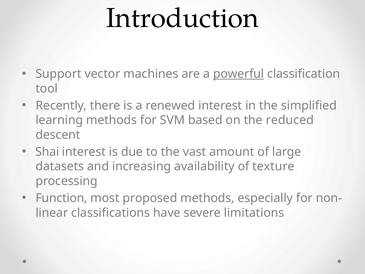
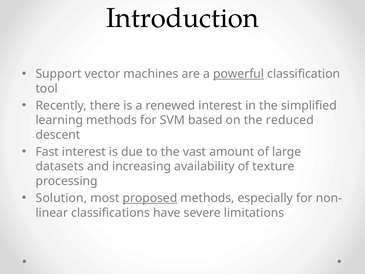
Shai: Shai -> Fast (47, 152)
Function: Function -> Solution (61, 198)
proposed underline: none -> present (150, 198)
